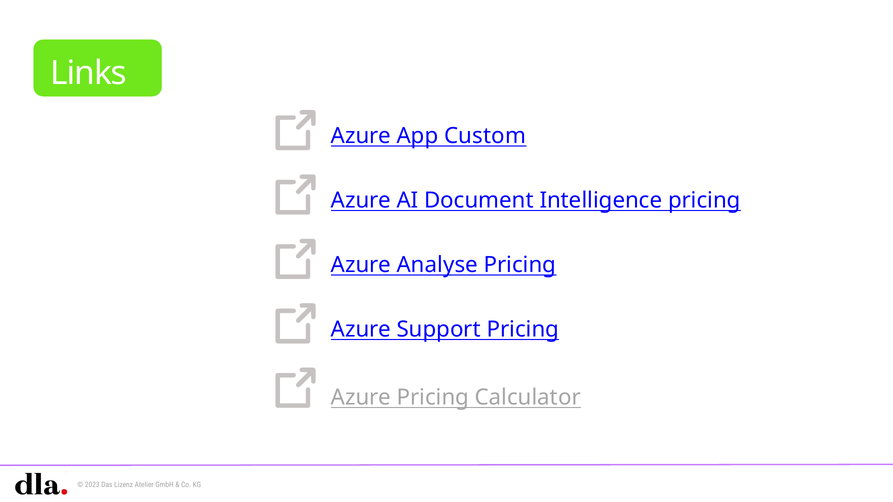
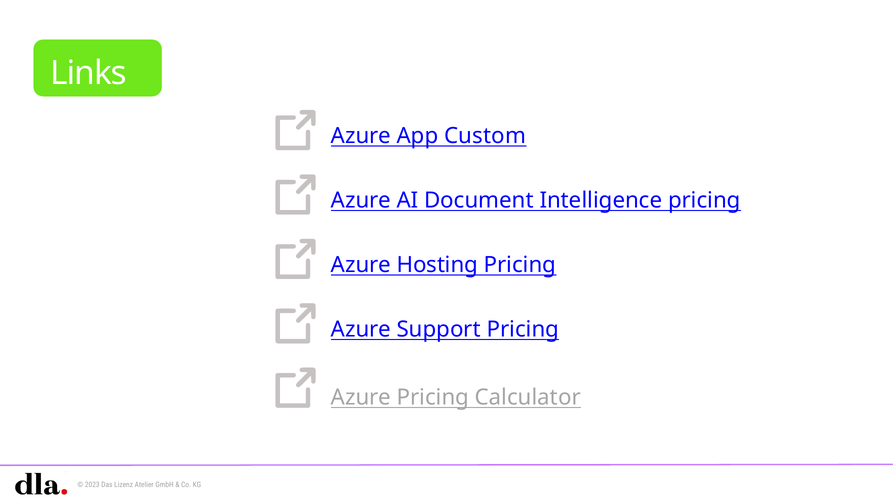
Analyse: Analyse -> Hosting (437, 265)
